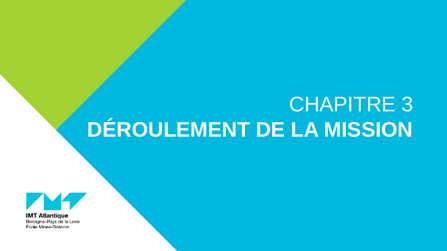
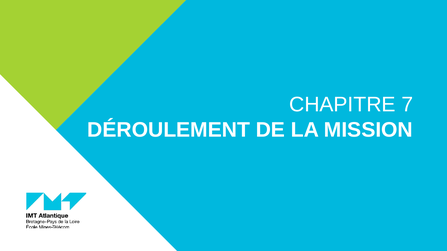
3: 3 -> 7 (407, 105)
